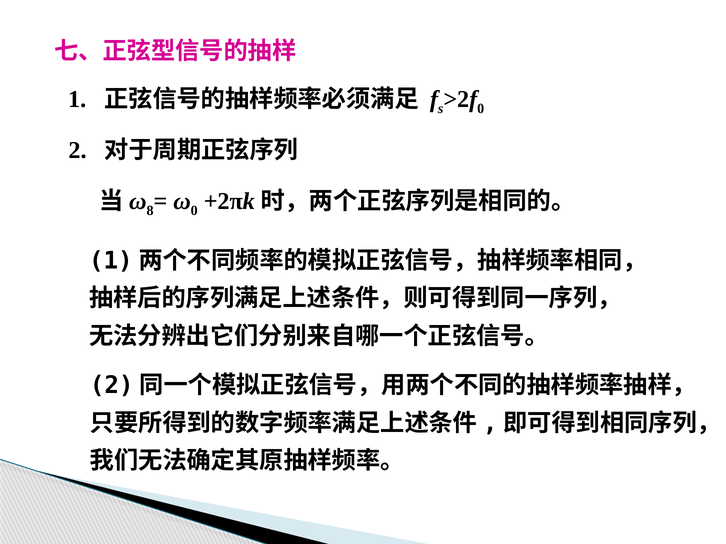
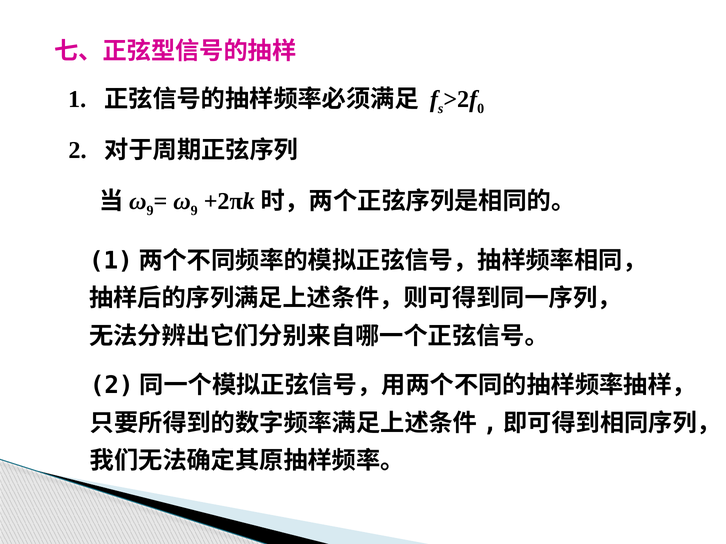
8: 8 -> 9 (150, 211)
0: 0 -> 9 (194, 211)
